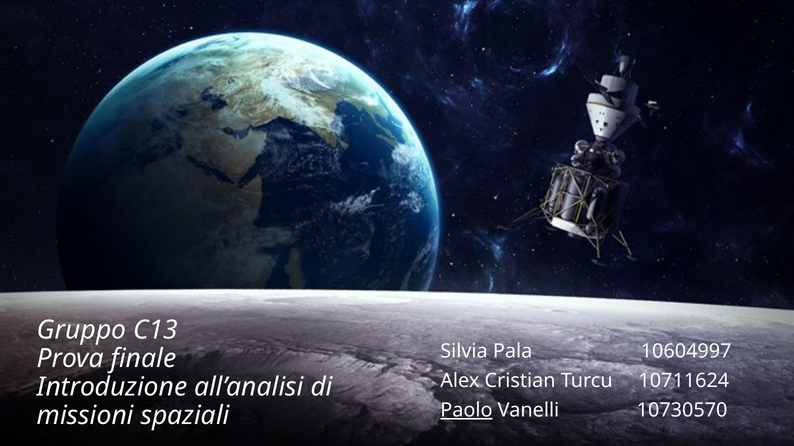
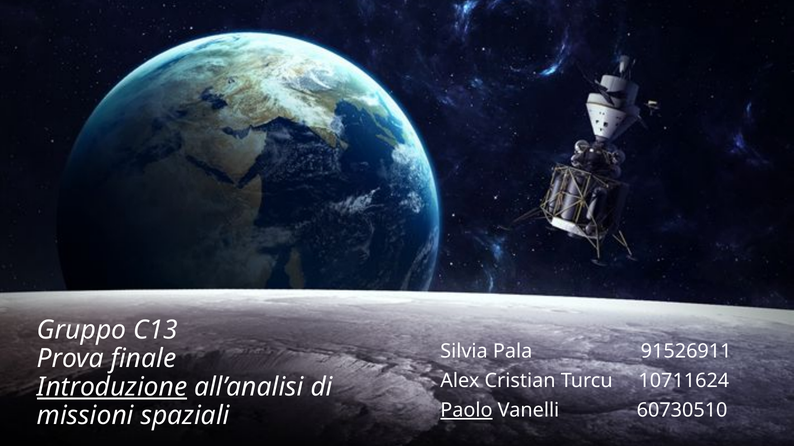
10604997: 10604997 -> 91526911 (686, 351)
Introduzione underline: none -> present (112, 388)
10730570: 10730570 -> 60730510 (682, 411)
